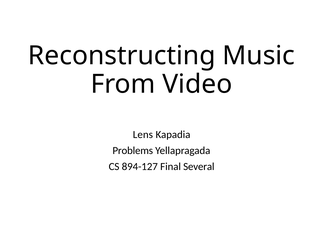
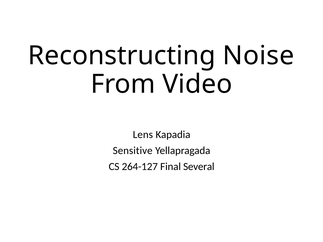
Music: Music -> Noise (259, 56)
Problems: Problems -> Sensitive (133, 151)
894-127: 894-127 -> 264-127 (140, 167)
